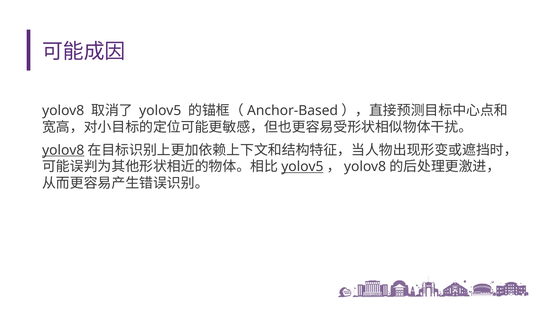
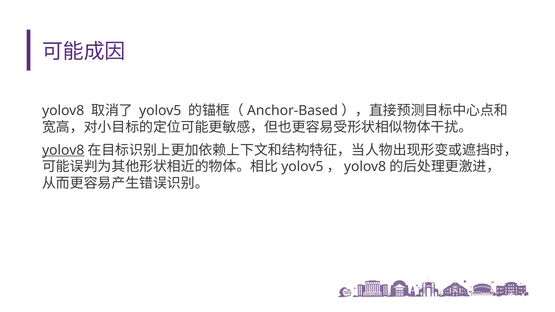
yolov5 underline: present -> none (302, 167)
